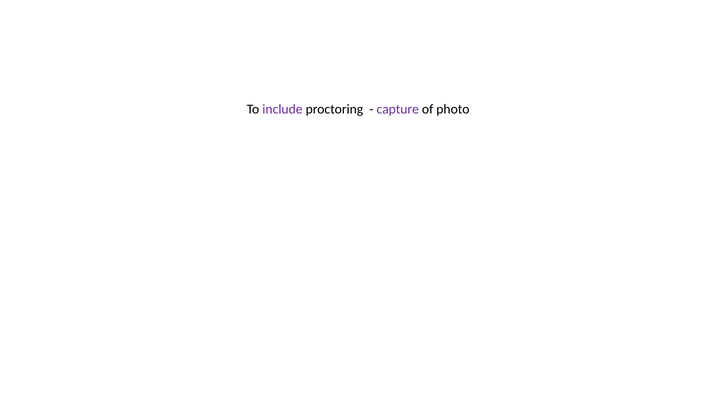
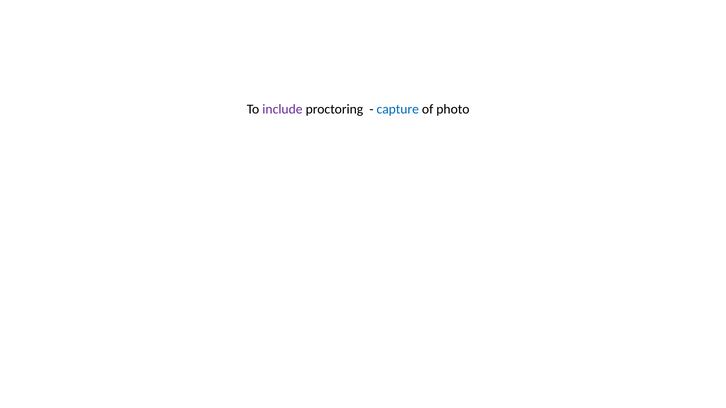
capture colour: purple -> blue (398, 109)
